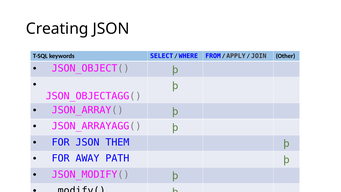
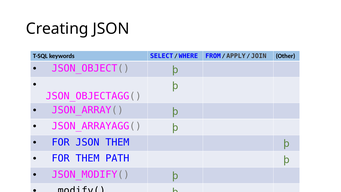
FOR AWAY: AWAY -> THEM (87, 158)
